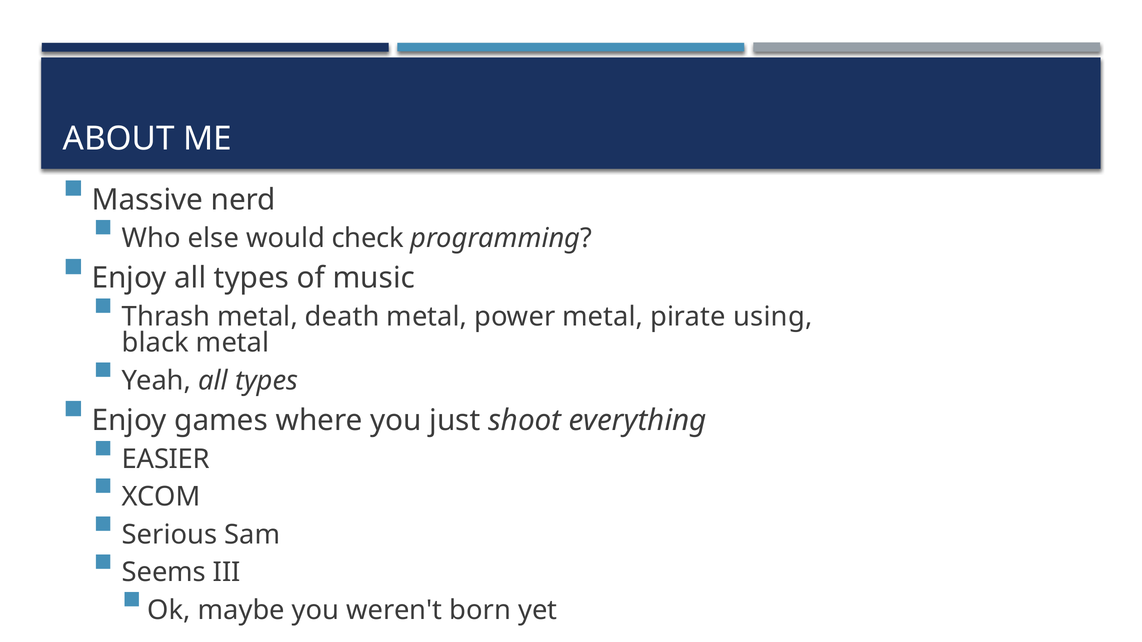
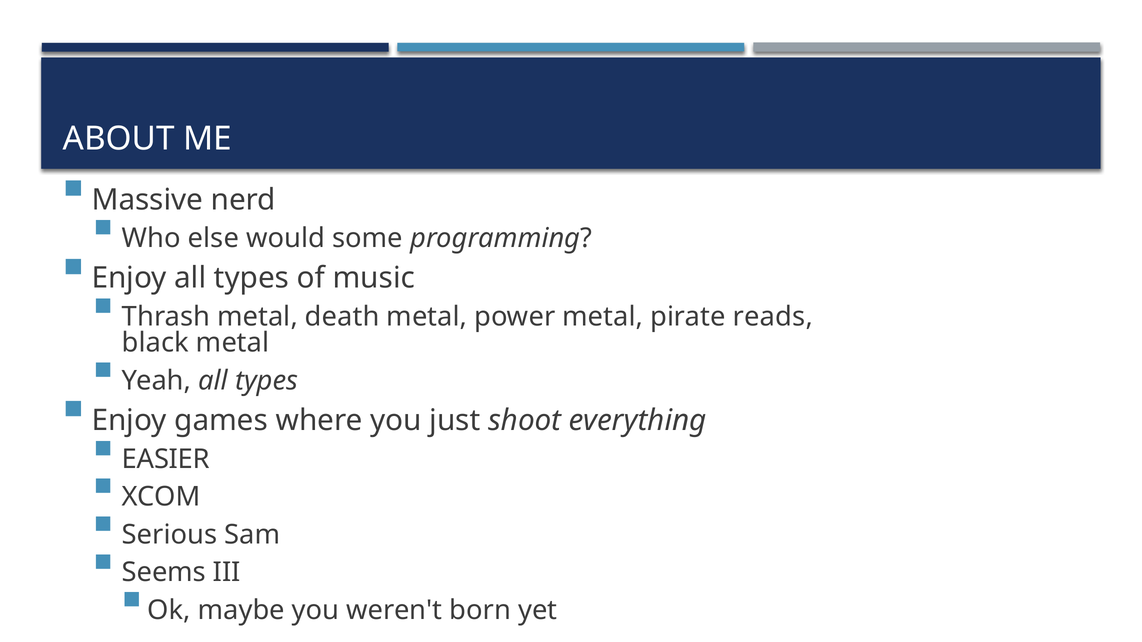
check: check -> some (367, 239)
using: using -> reads (773, 317)
